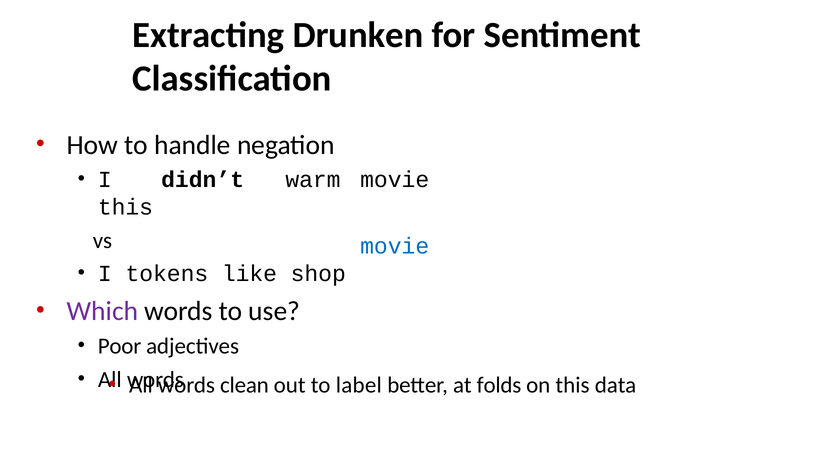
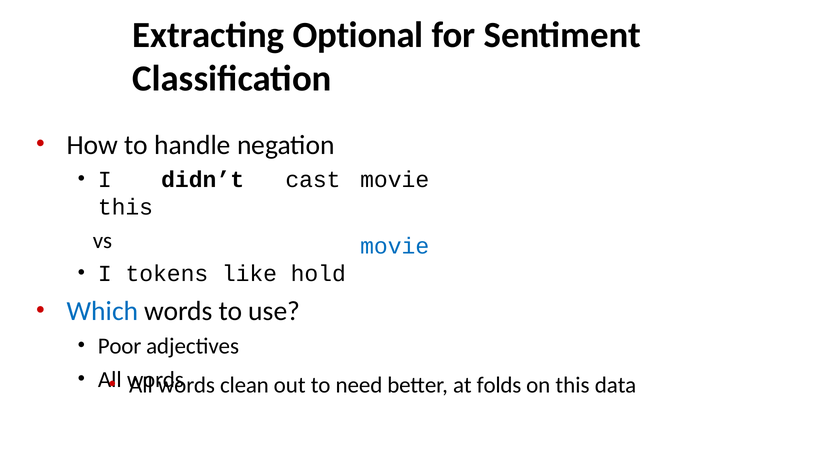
Drunken: Drunken -> Optional (358, 35)
warm: warm -> cast (313, 180)
shop: shop -> hold (318, 274)
Which colour: purple -> blue (103, 312)
label: label -> need (359, 386)
